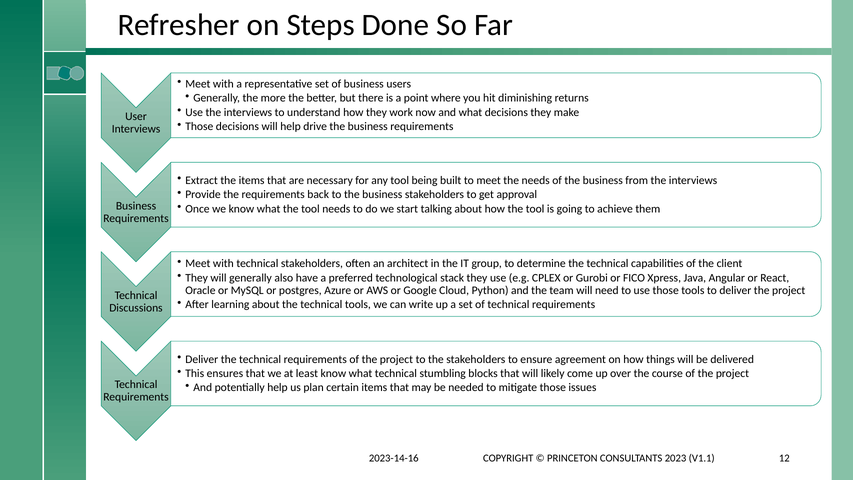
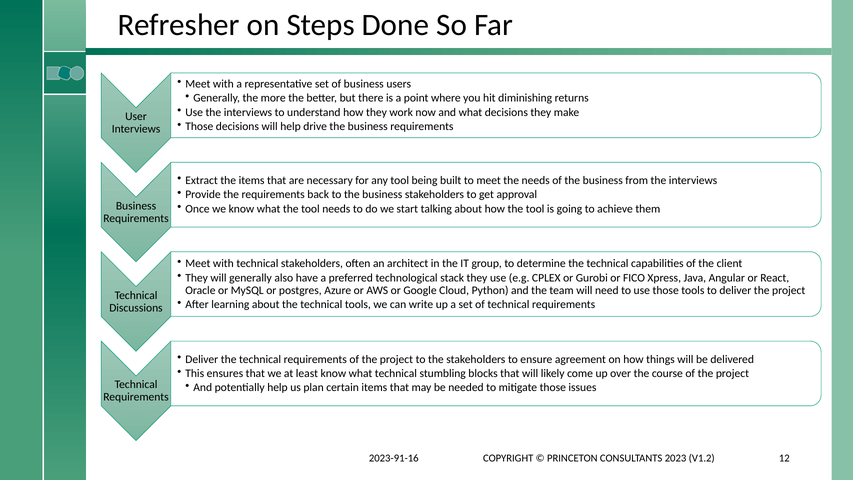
V1.1: V1.1 -> V1.2 (702, 458)
2023-14-16: 2023-14-16 -> 2023-91-16 (394, 458)
